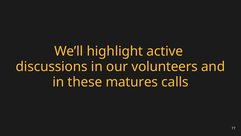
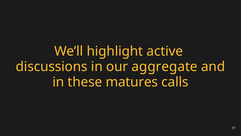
volunteers: volunteers -> aggregate (165, 66)
